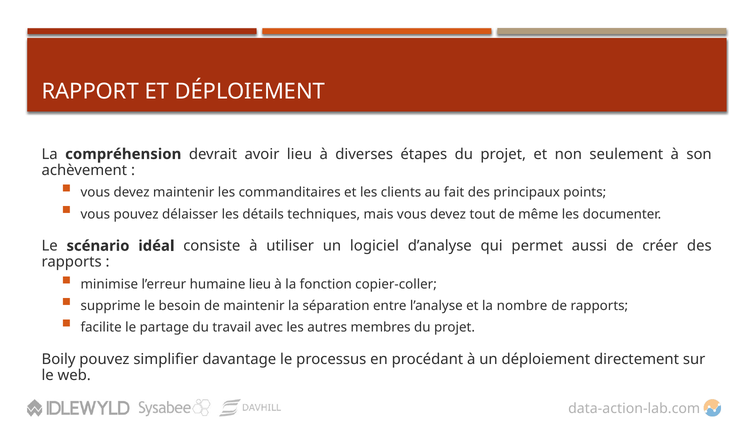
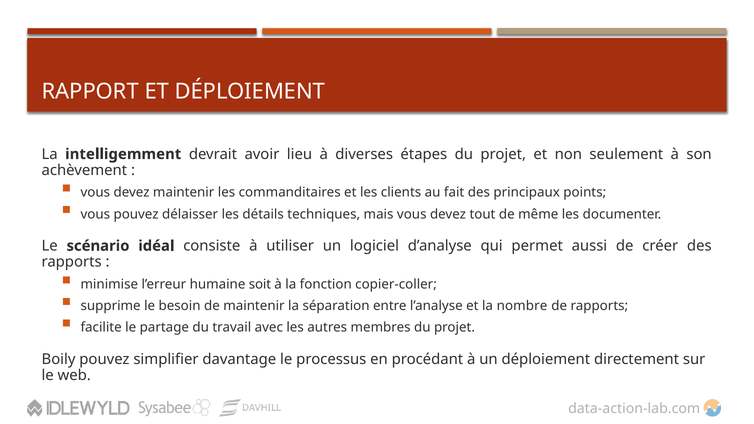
compréhension: compréhension -> intelligemment (123, 154)
humaine lieu: lieu -> soit (260, 284)
